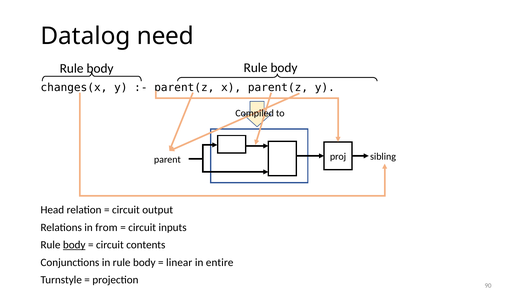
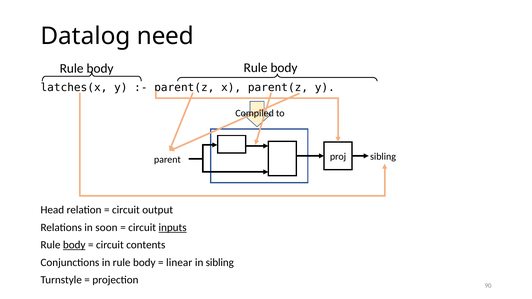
changes(x: changes(x -> latches(x (74, 88)
from: from -> soon (106, 228)
inputs underline: none -> present (173, 228)
in entire: entire -> sibling (220, 263)
